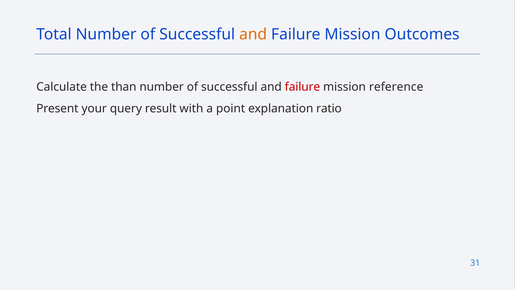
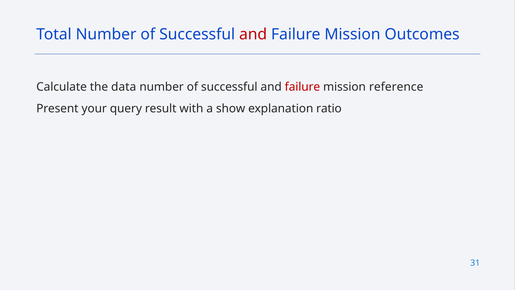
and colour: orange -> red (253, 34)
than: than -> data (124, 87)
point: point -> show (231, 109)
